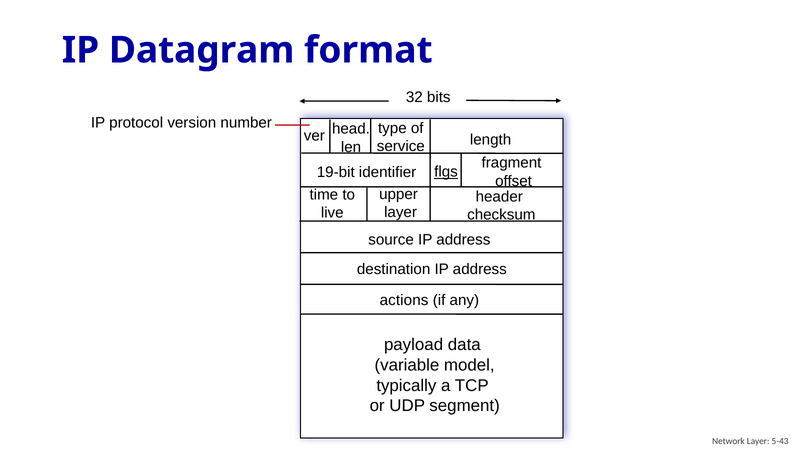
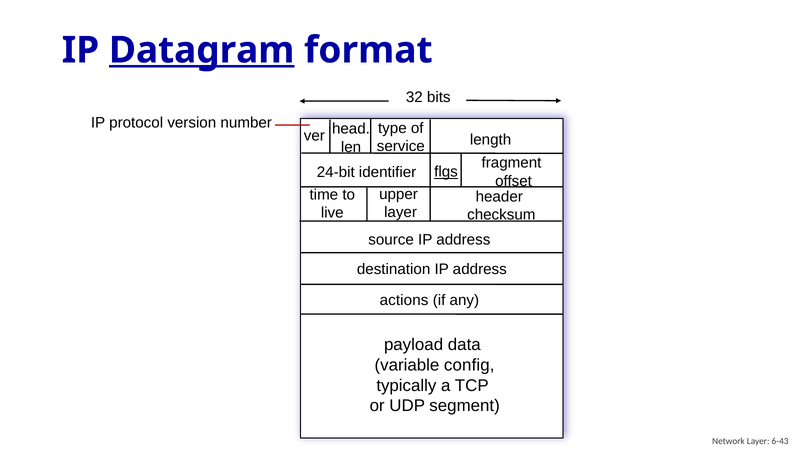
Datagram underline: none -> present (202, 50)
19-bit: 19-bit -> 24-bit (336, 172)
model: model -> config (469, 365)
5-43: 5-43 -> 6-43 (780, 441)
